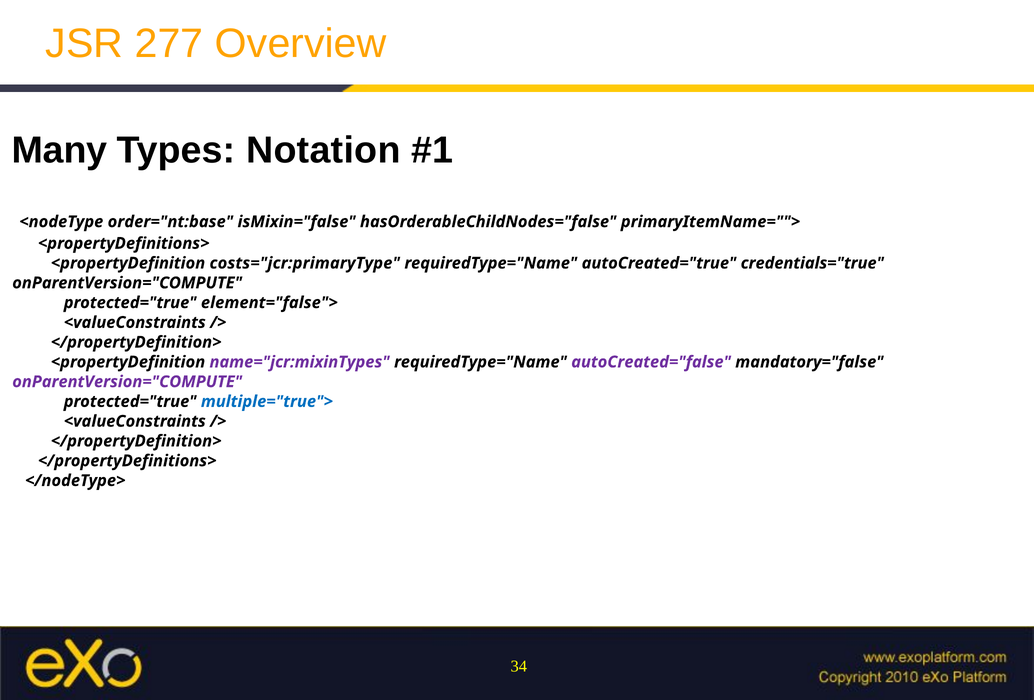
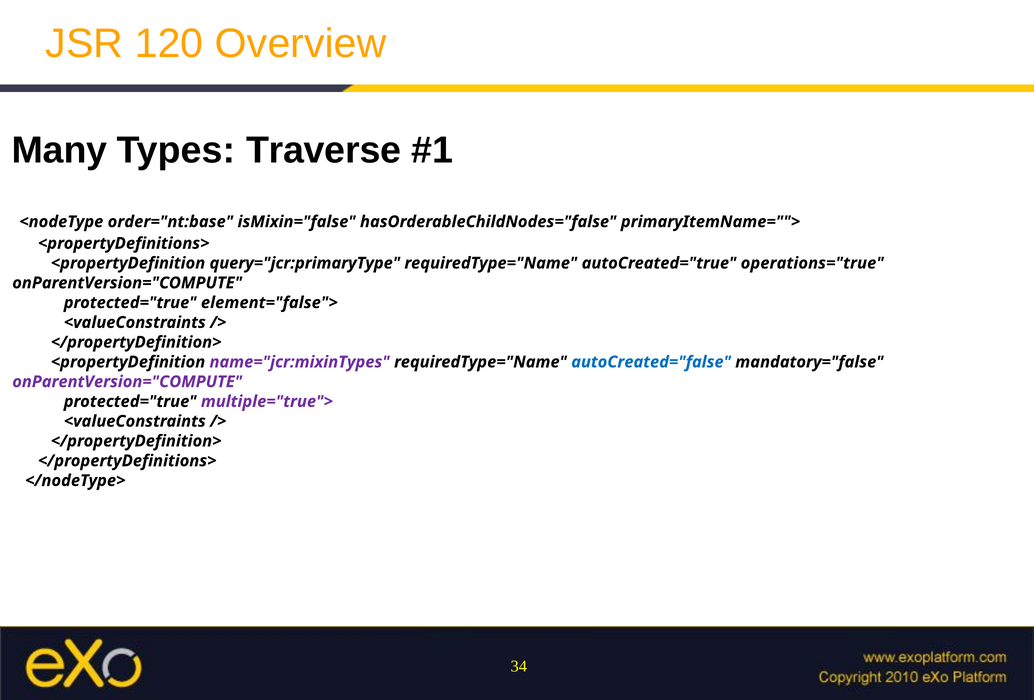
277: 277 -> 120 (169, 44)
Notation: Notation -> Traverse (324, 150)
costs="jcr:primaryType: costs="jcr:primaryType -> query="jcr:primaryType (305, 263)
credentials="true: credentials="true -> operations="true (812, 263)
autoCreated="false colour: purple -> blue (651, 362)
multiple="true"> colour: blue -> purple (267, 402)
